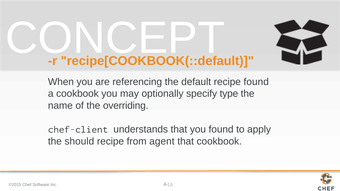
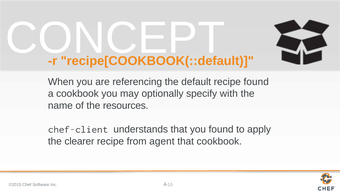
type: type -> with (229, 94)
overriding: overriding -> resources (126, 106)
should: should -> clearer (79, 141)
